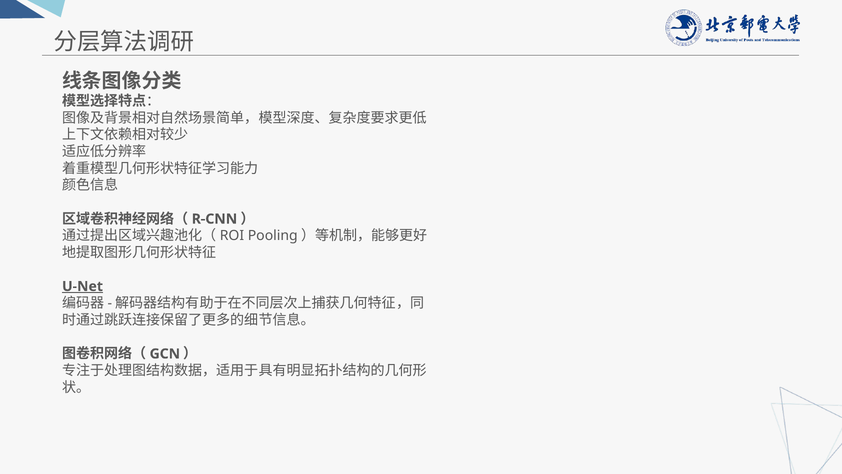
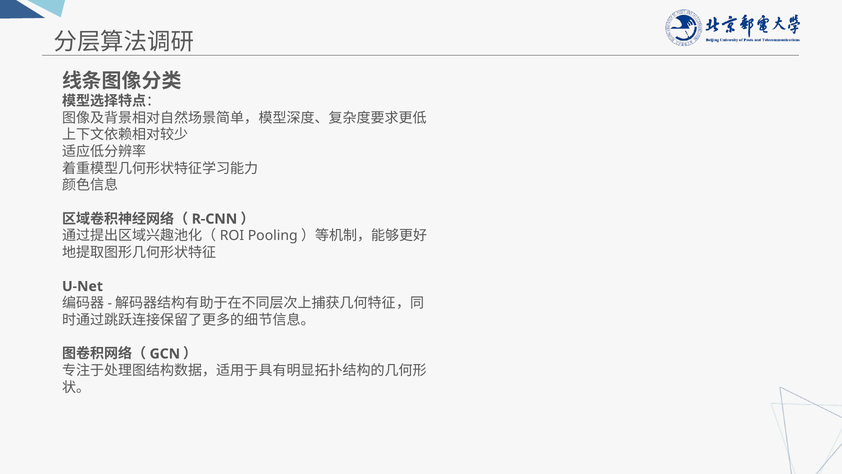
U-Net underline: present -> none (82, 286)
